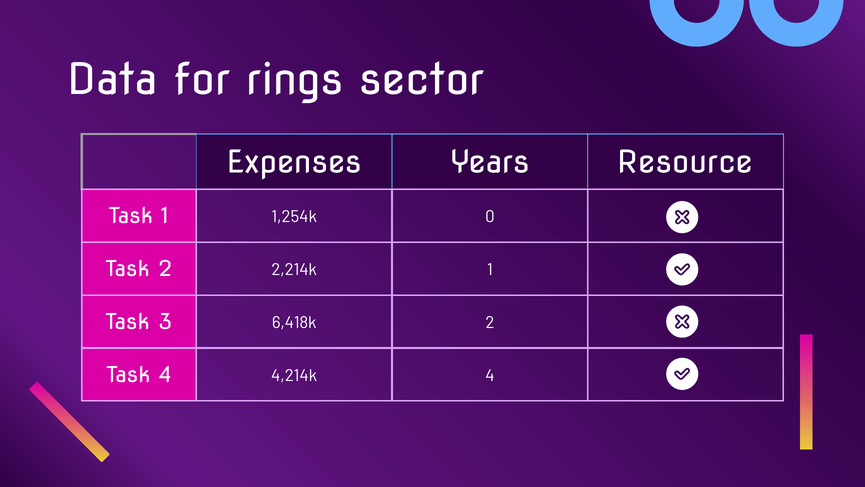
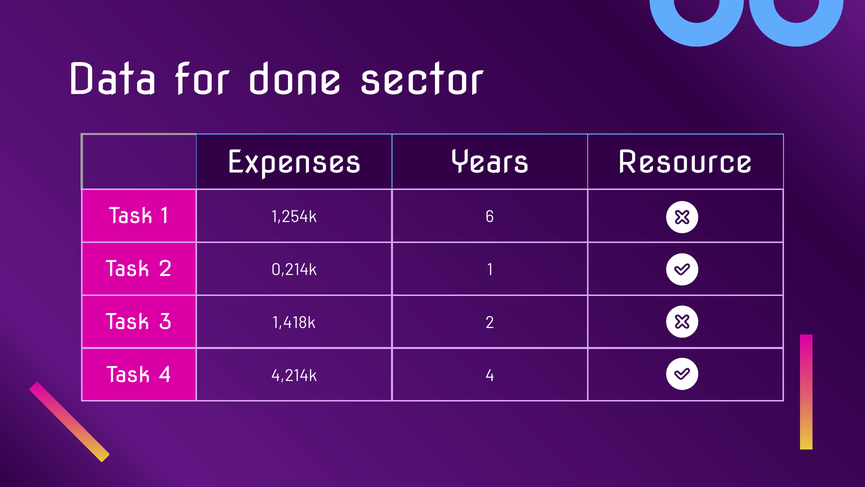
rings: rings -> done (295, 80)
0: 0 -> 6 (490, 217)
2,214k: 2,214k -> 0,214k (294, 270)
6,418k: 6,418k -> 1,418k (294, 322)
